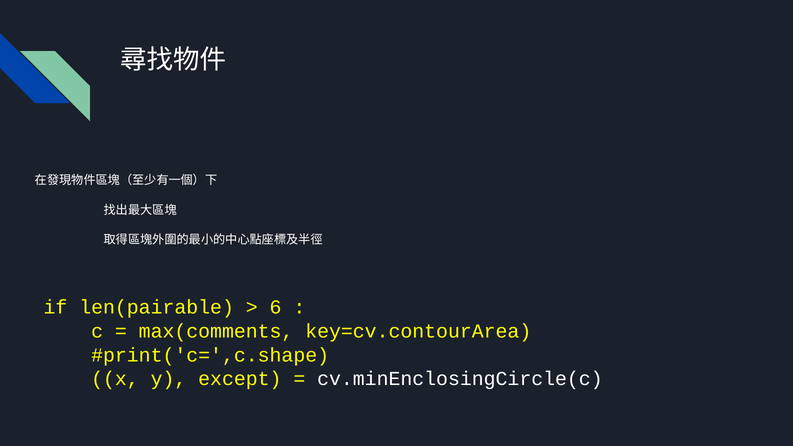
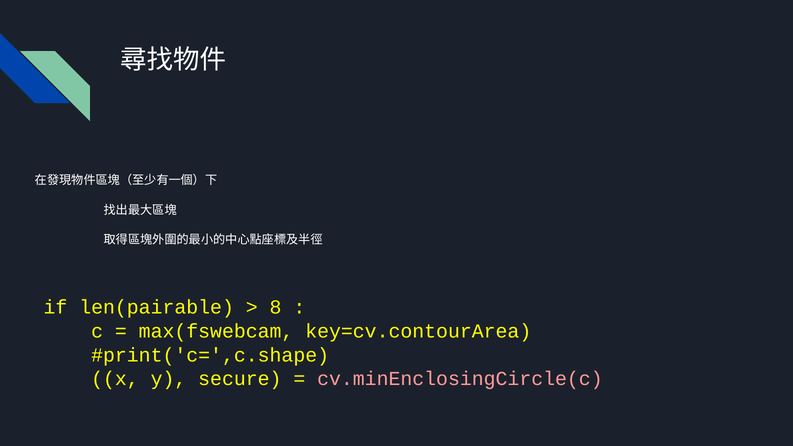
6: 6 -> 8 (276, 307)
max(comments: max(comments -> max(fswebcam (216, 331)
except: except -> secure (240, 379)
cv.minEnclosingCircle(c colour: white -> pink (460, 379)
